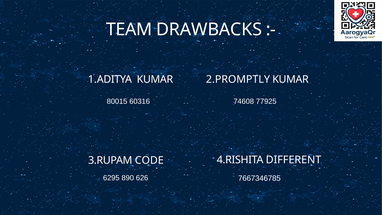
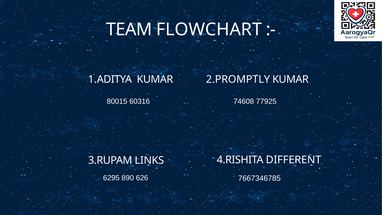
DRAWBACKS: DRAWBACKS -> FLOWCHART (209, 29)
CODE: CODE -> LINKS (149, 160)
